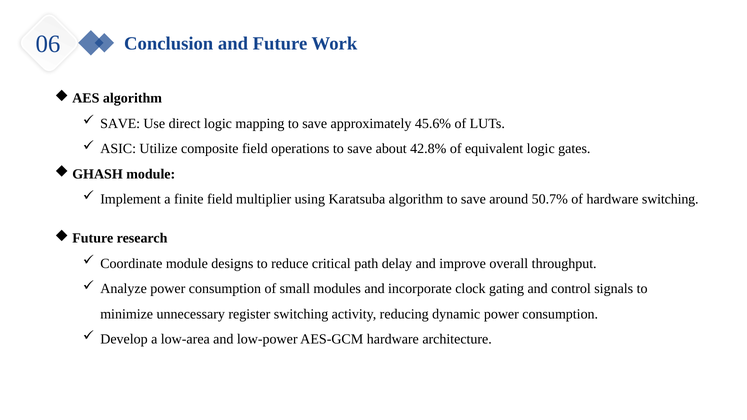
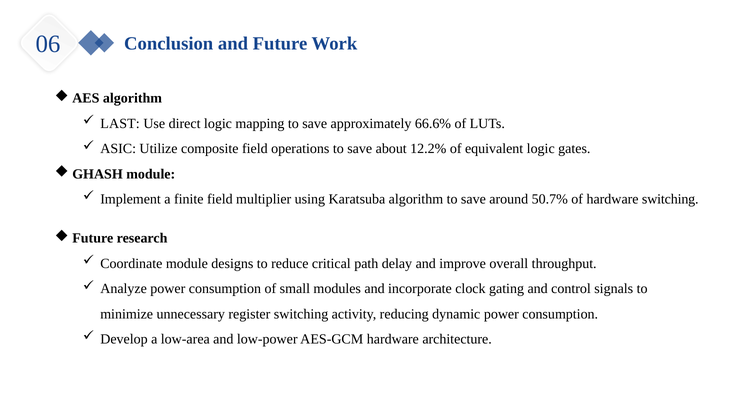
SAVE: SAVE -> LAST (120, 124)
45.6%: 45.6% -> 66.6% (433, 124)
42.8%: 42.8% -> 12.2% (428, 149)
